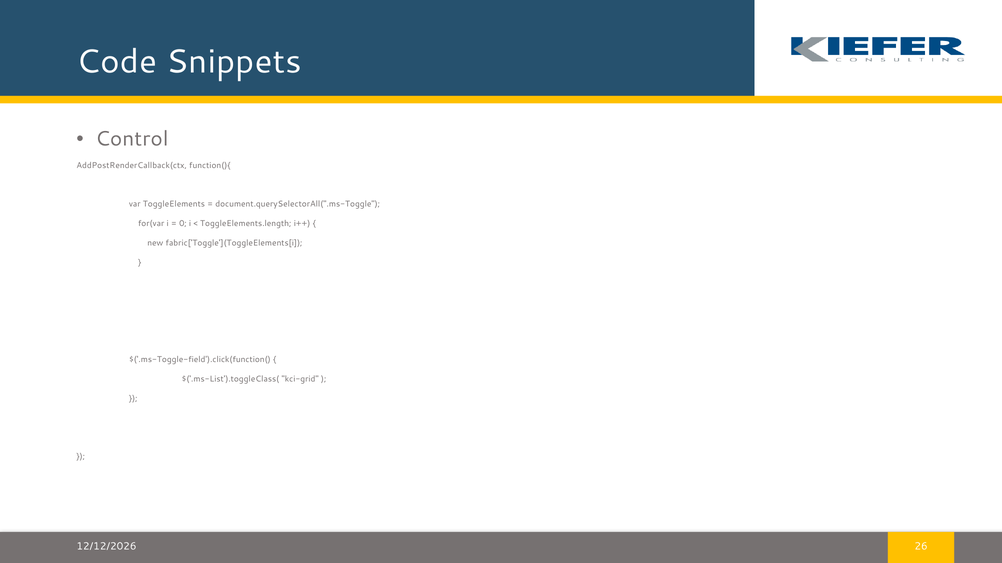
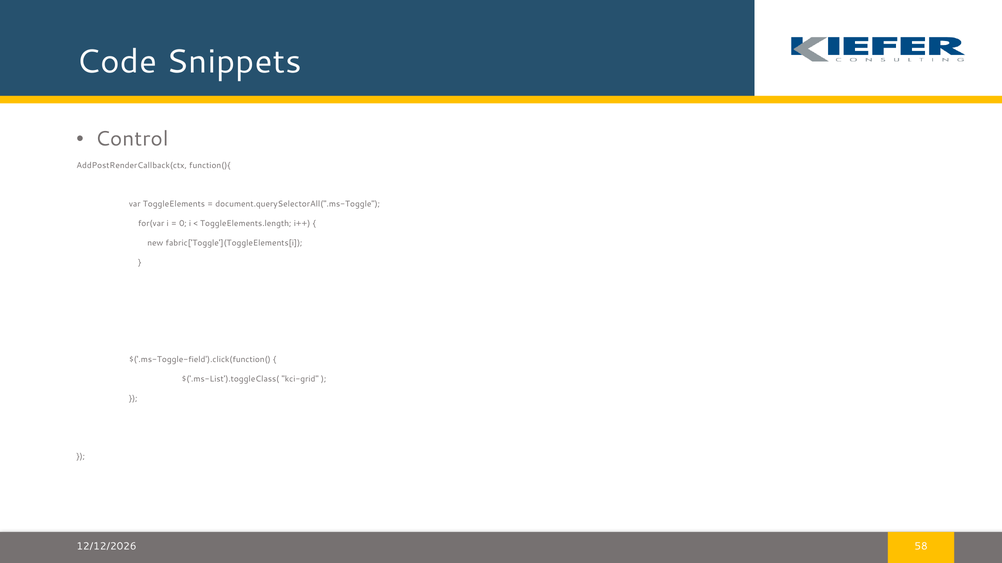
26: 26 -> 58 (921, 547)
